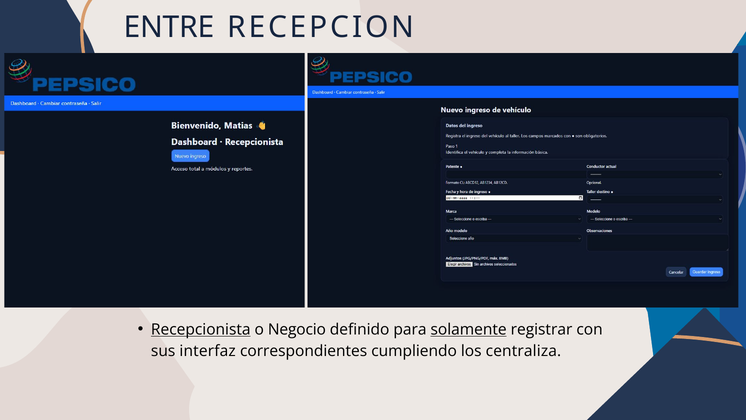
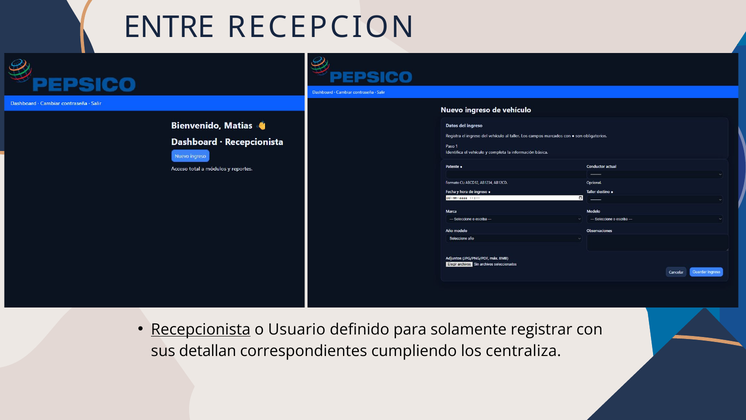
Negocio: Negocio -> Usuario (297, 329)
solamente underline: present -> none (469, 329)
interfaz: interfaz -> detallan (208, 351)
